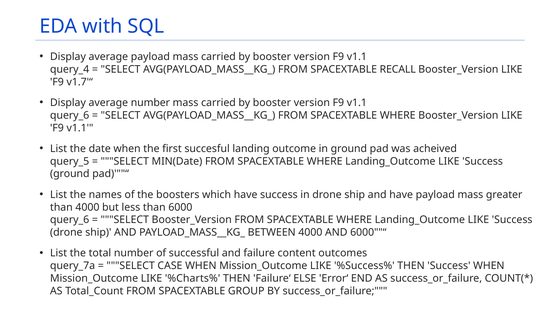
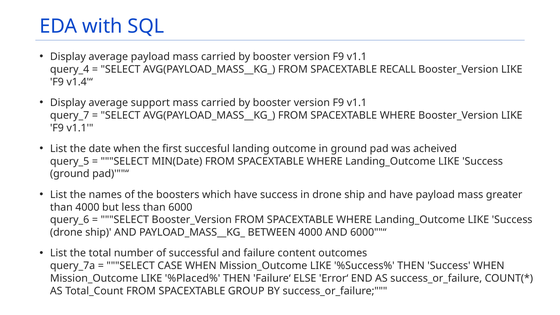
v1.7'“: v1.7'“ -> v1.4'“ (80, 82)
average number: number -> support (150, 103)
query_6: query_6 -> query_7 (70, 115)
%Charts%: %Charts% -> %Placed% (193, 278)
